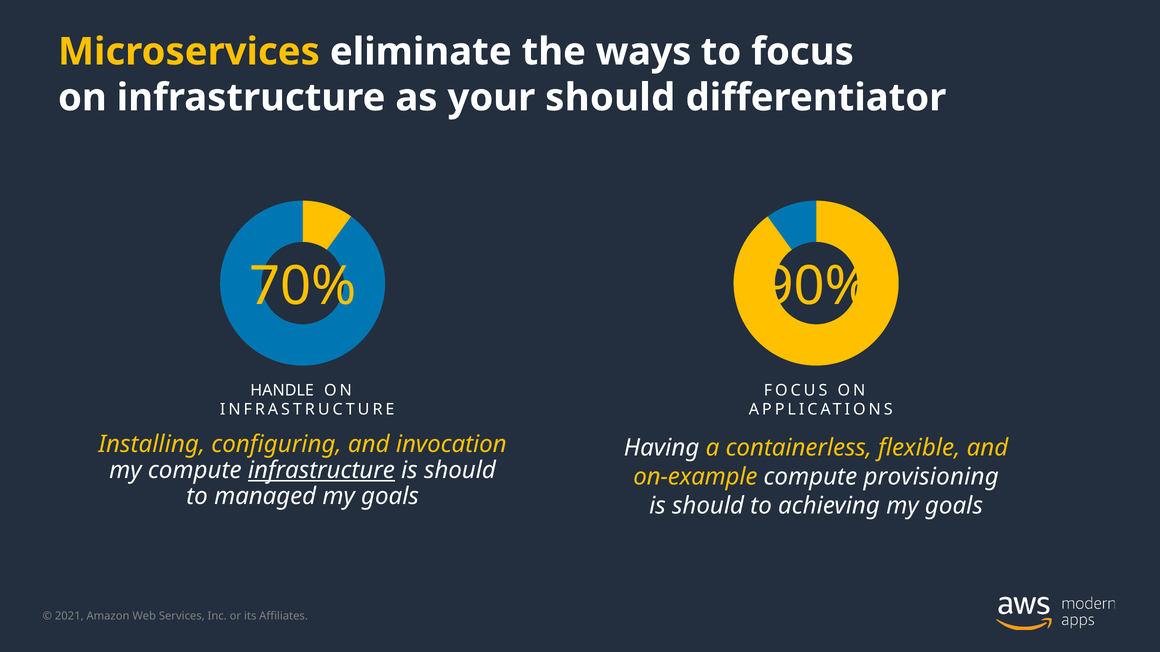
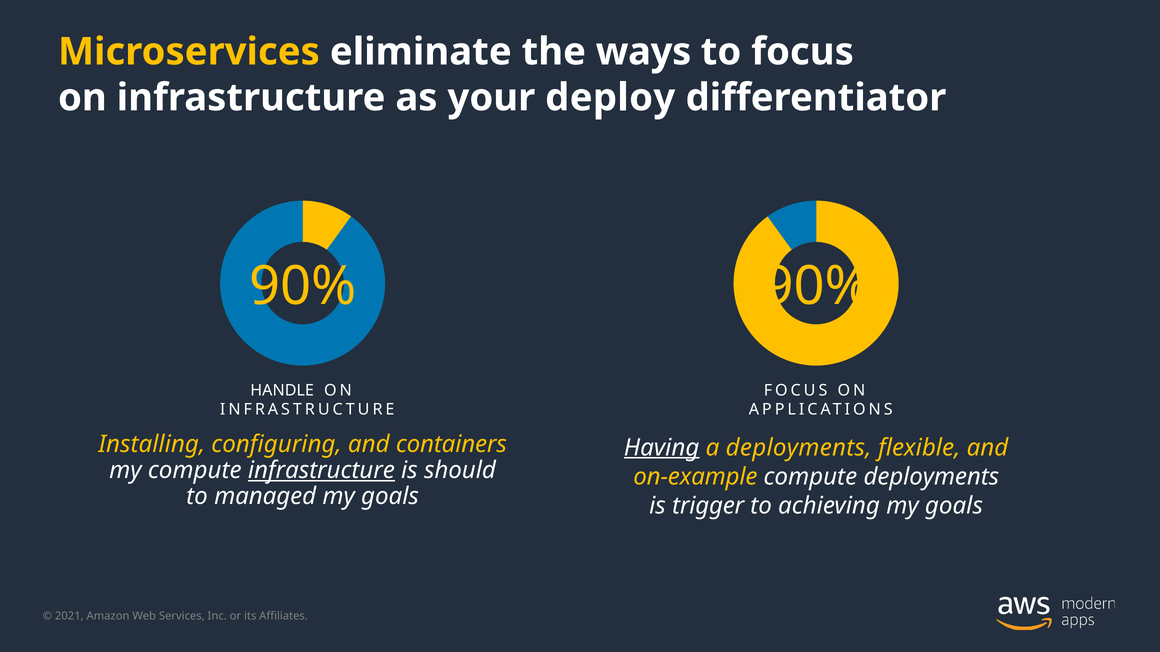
your should: should -> deploy (610, 98)
70%: 70% -> 90% (303, 287)
invocation: invocation -> containers (451, 445)
Having underline: none -> present (662, 448)
a containerless: containerless -> deployments (799, 448)
compute provisioning: provisioning -> deployments (931, 477)
should: should -> trigger (708, 506)
